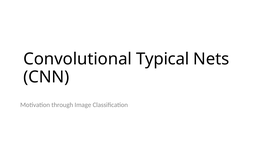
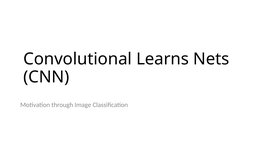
Typical: Typical -> Learns (163, 59)
